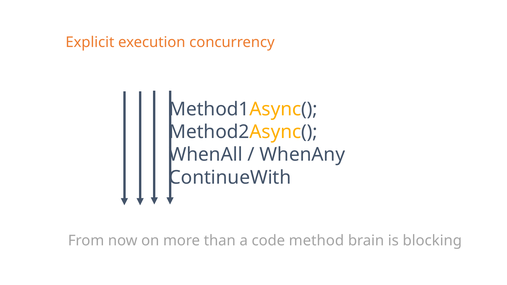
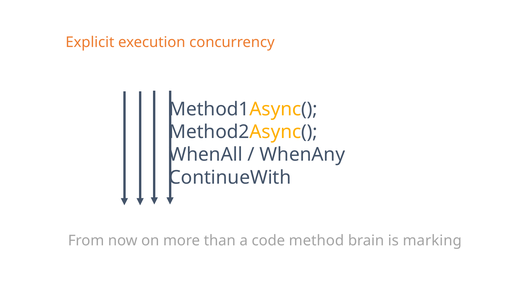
blocking: blocking -> marking (432, 241)
